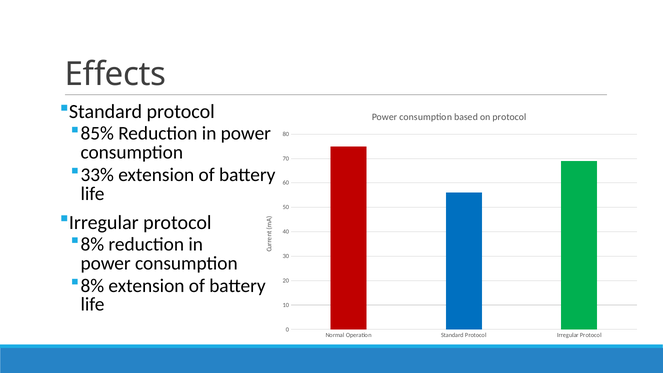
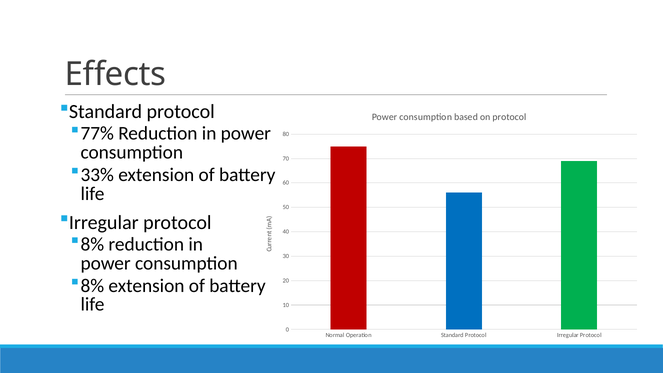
85%: 85% -> 77% (97, 133)
